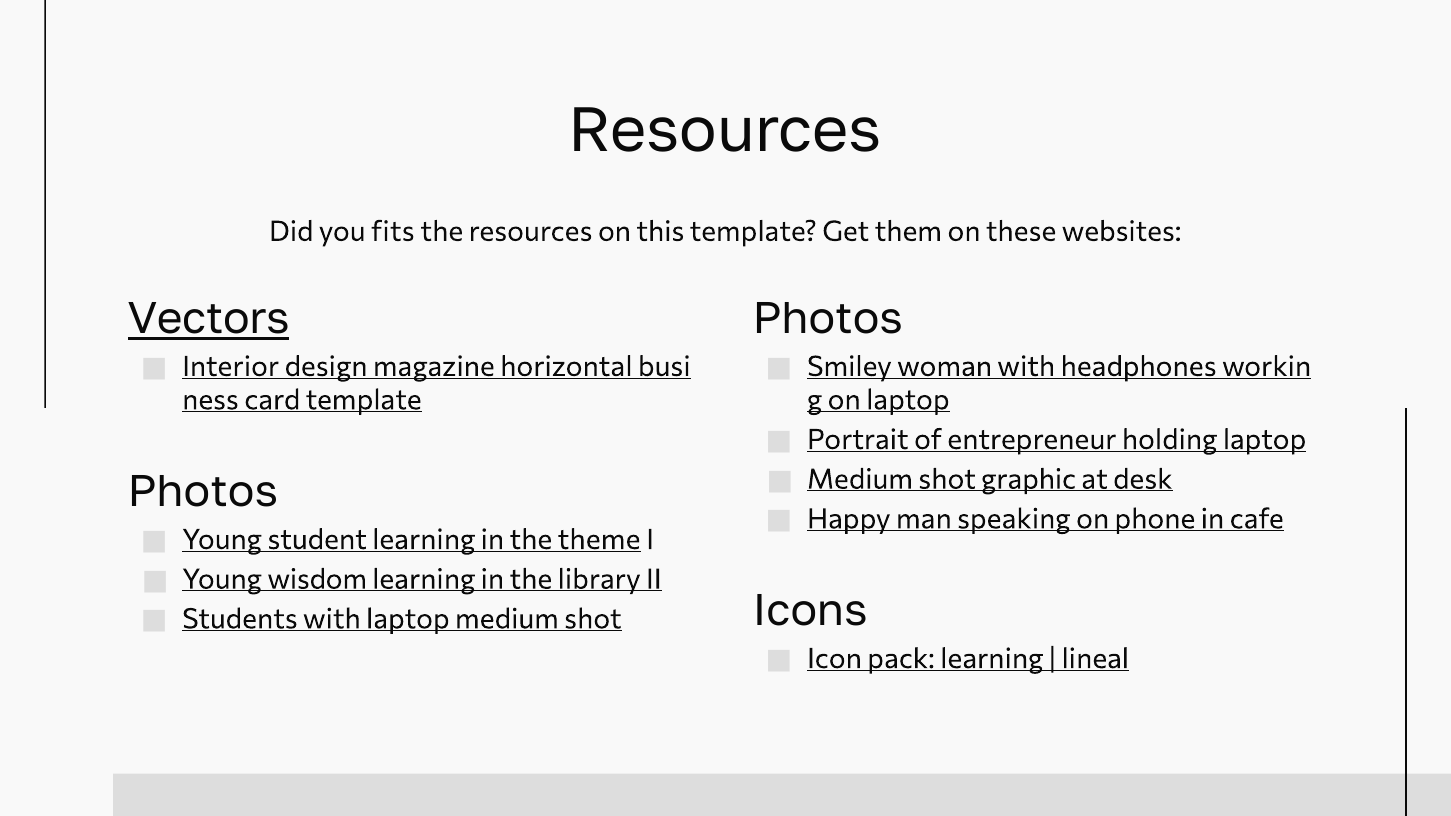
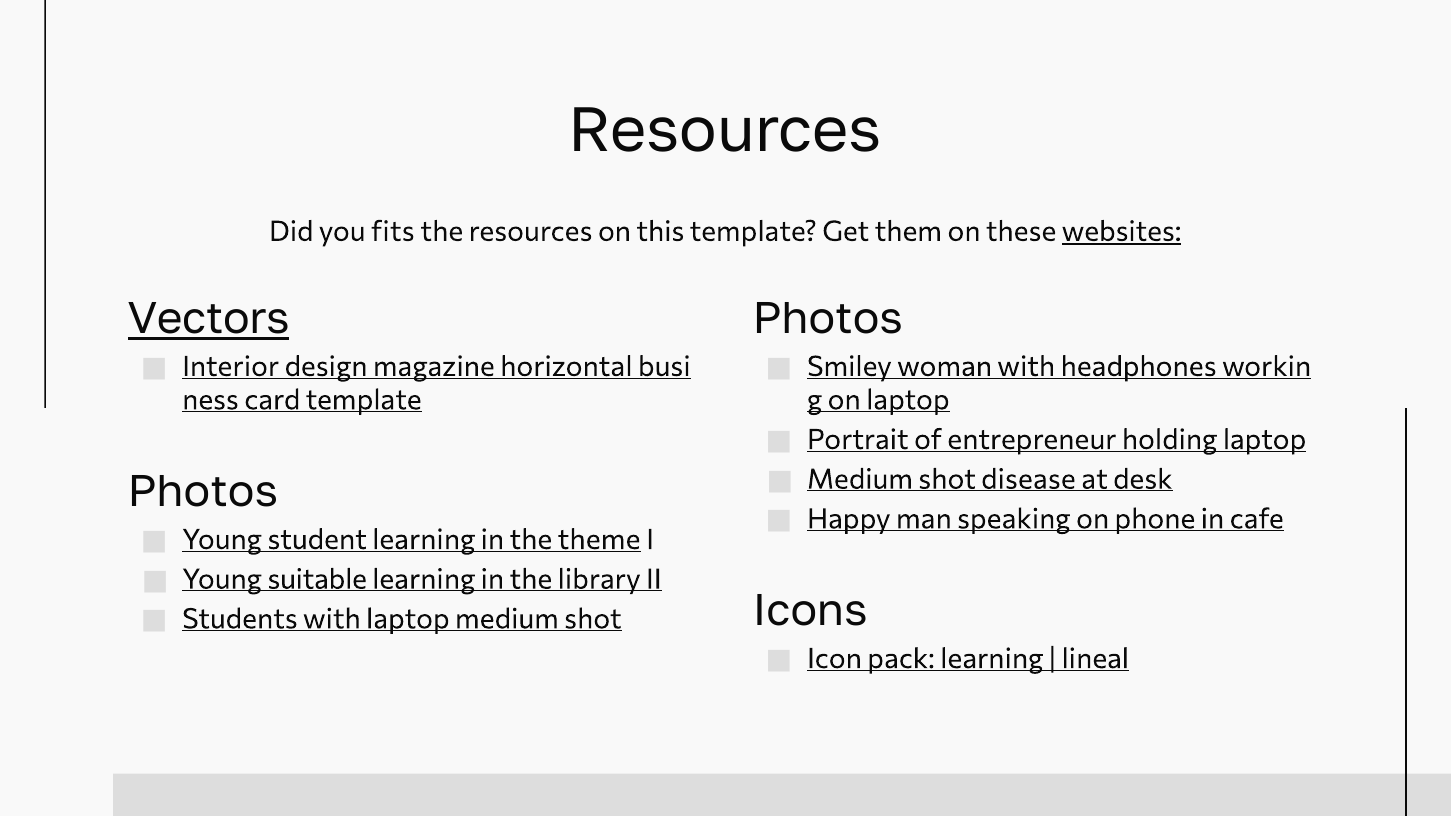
websites underline: none -> present (1122, 232)
graphic: graphic -> disease (1028, 480)
wisdom: wisdom -> suitable (317, 580)
